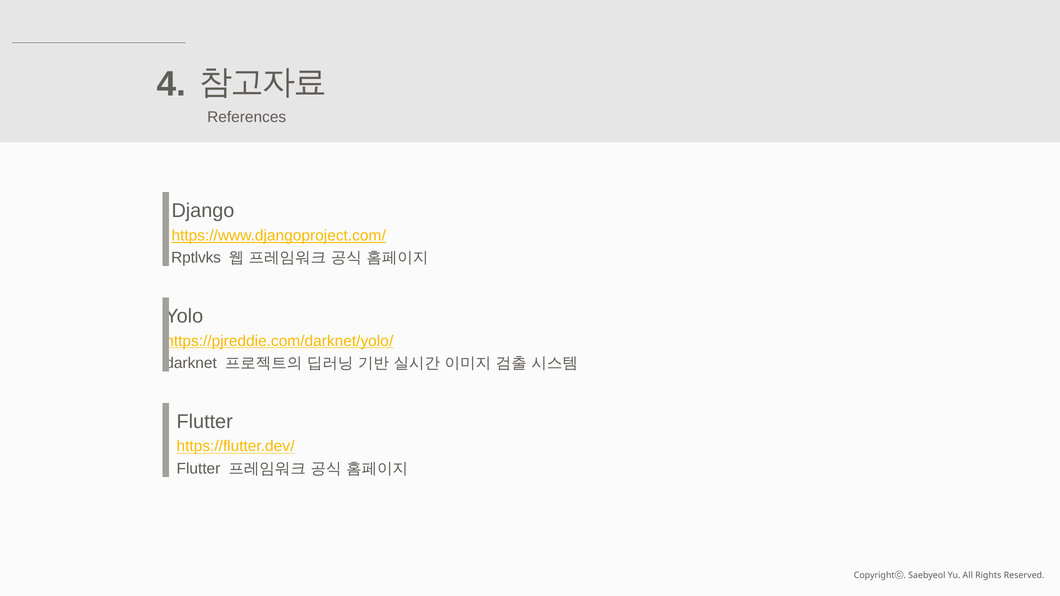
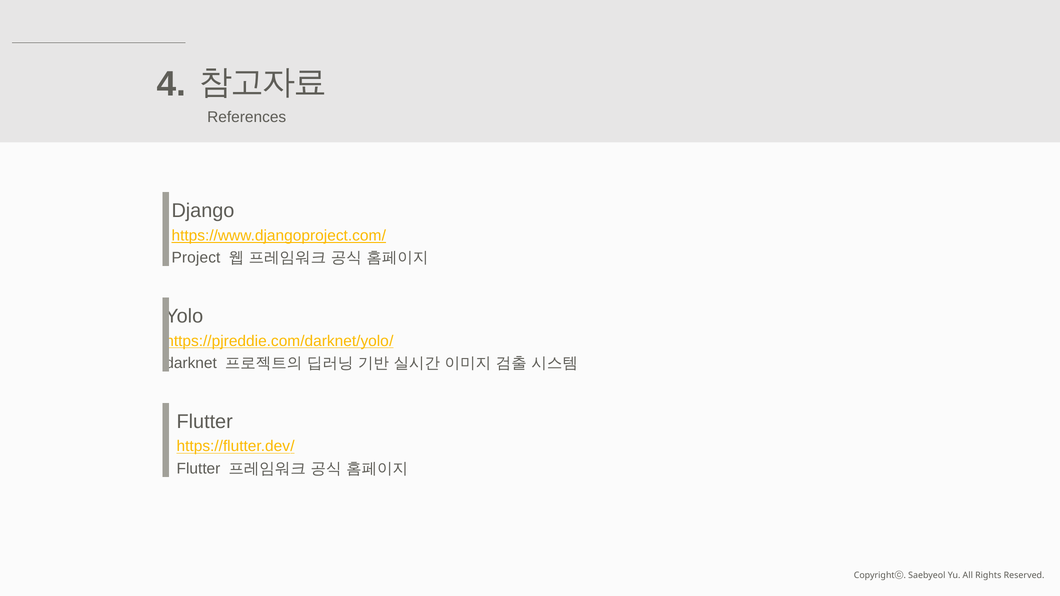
Rptlvks: Rptlvks -> Project (196, 258)
